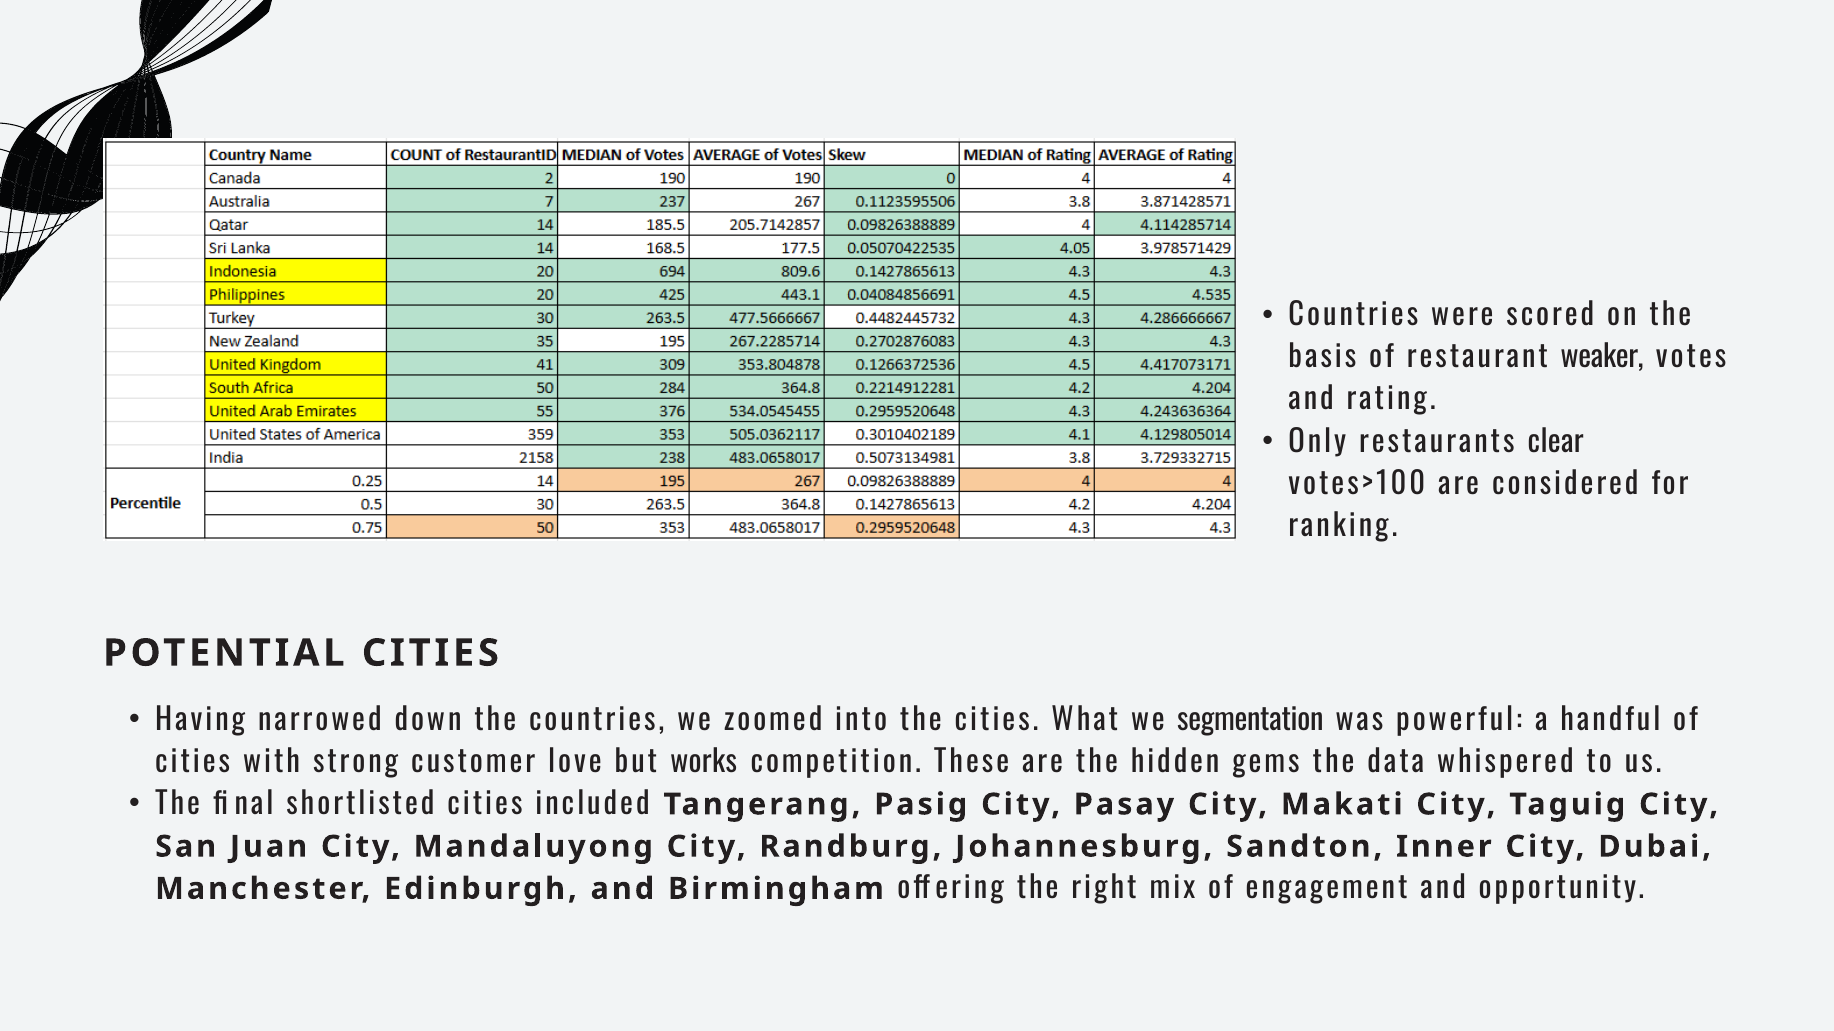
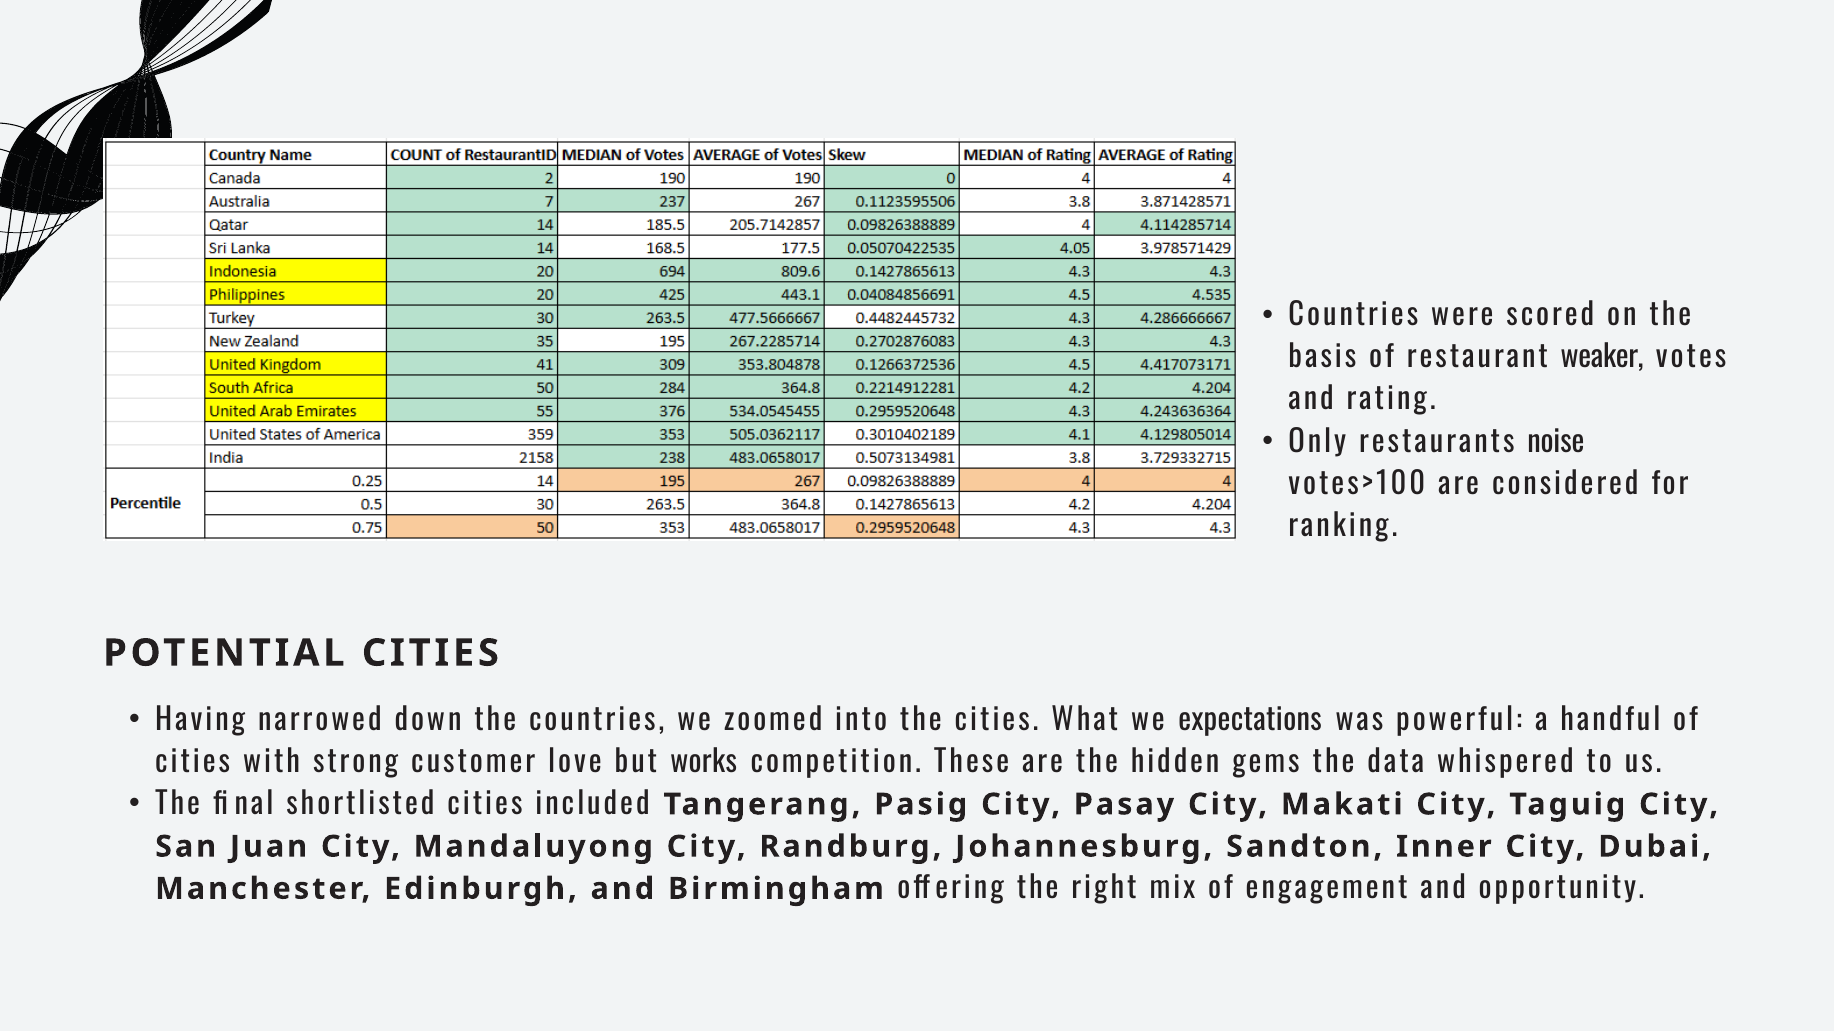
clear: clear -> noise (1556, 442)
segmentation: segmentation -> expectations (1250, 721)
